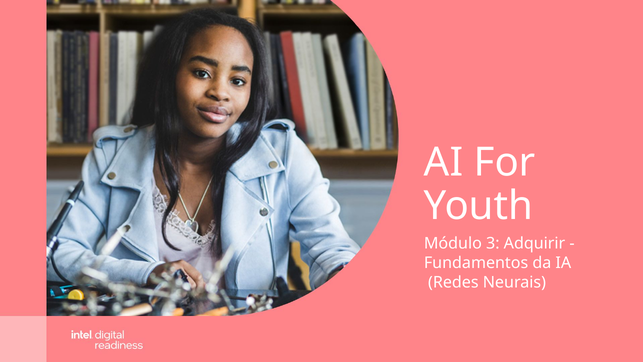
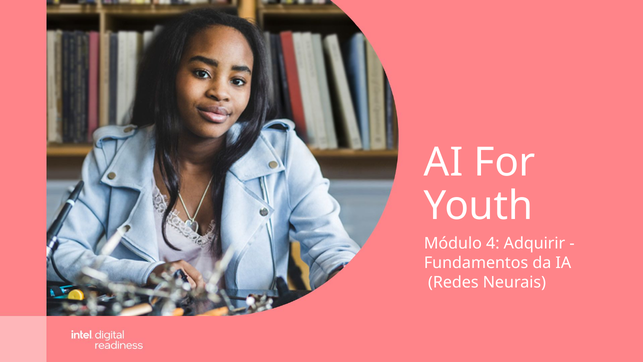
3: 3 -> 4 (493, 243)
